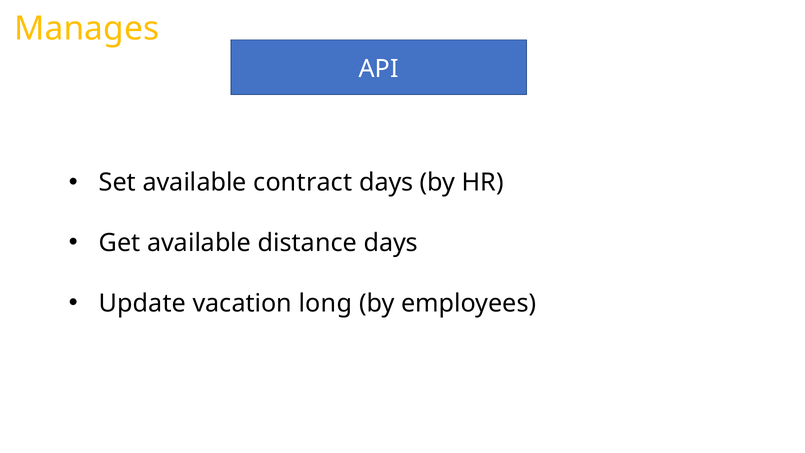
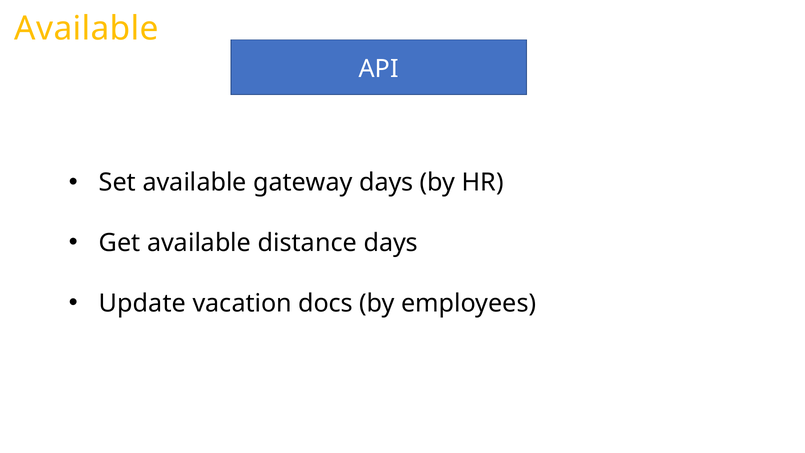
Manages: Manages -> Available (87, 29)
contract: contract -> gateway (303, 183)
long: long -> docs (326, 303)
